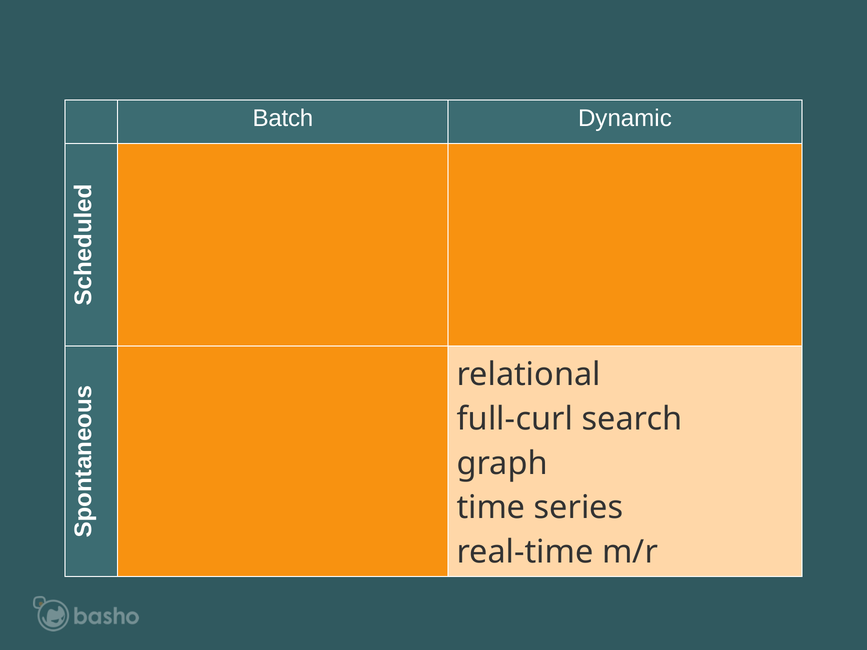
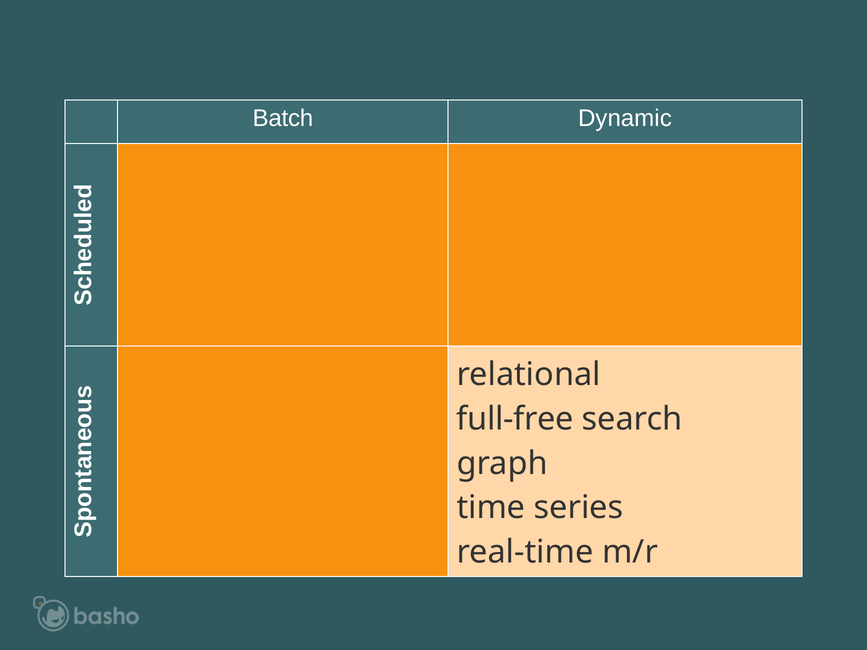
full-curl: full-curl -> full-free (515, 419)
